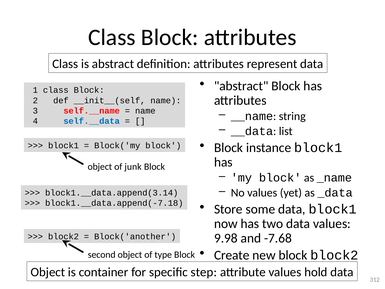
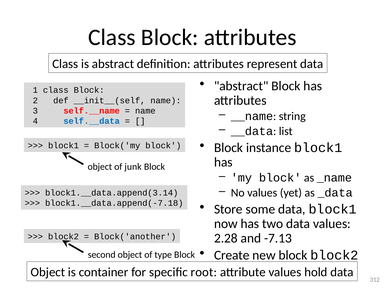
9.98: 9.98 -> 2.28 (226, 238)
-7.68: -7.68 -> -7.13 (278, 238)
step: step -> root (204, 272)
